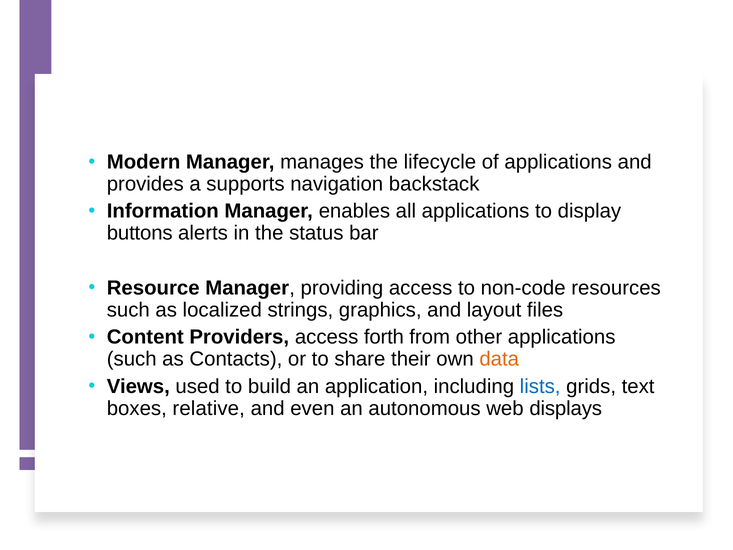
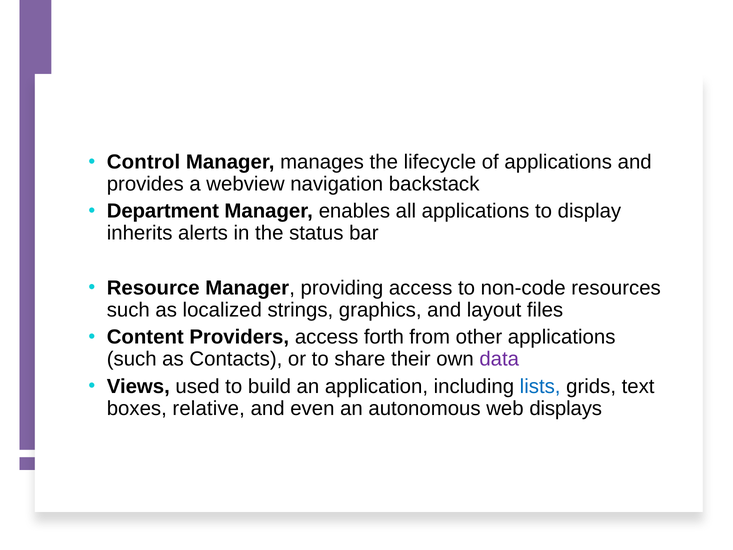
Modern: Modern -> Control (144, 162)
supports: supports -> webview (245, 184)
Information: Information -> Department (163, 211)
buttons: buttons -> inherits (140, 233)
data colour: orange -> purple (499, 359)
